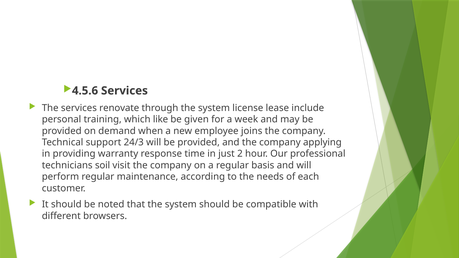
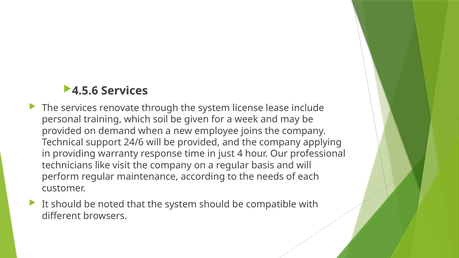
like: like -> soil (161, 120)
24/3: 24/3 -> 24/6 (134, 142)
2: 2 -> 4 (240, 154)
soil: soil -> like (103, 165)
